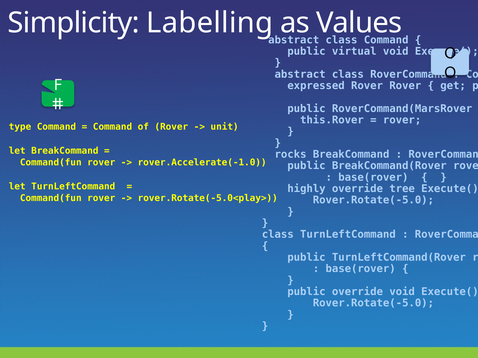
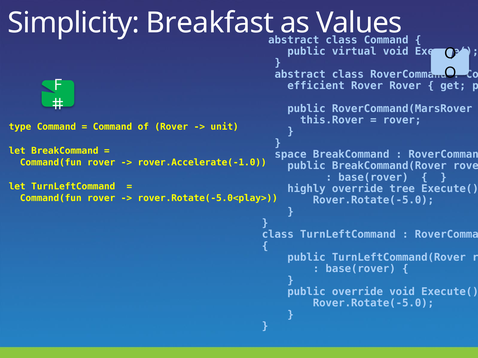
Labelling: Labelling -> Breakfast (210, 23)
expressed: expressed -> efficient (316, 86)
rocks: rocks -> space (291, 155)
